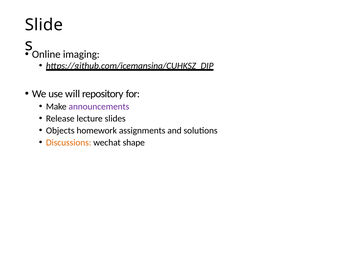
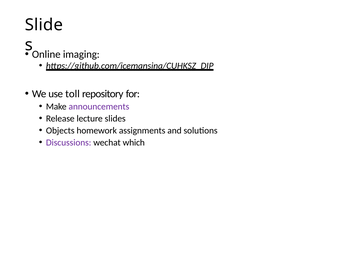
will: will -> toll (73, 94)
Discussions colour: orange -> purple (69, 143)
shape: shape -> which (134, 143)
